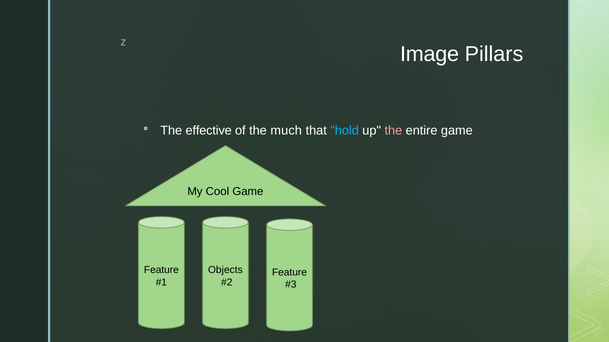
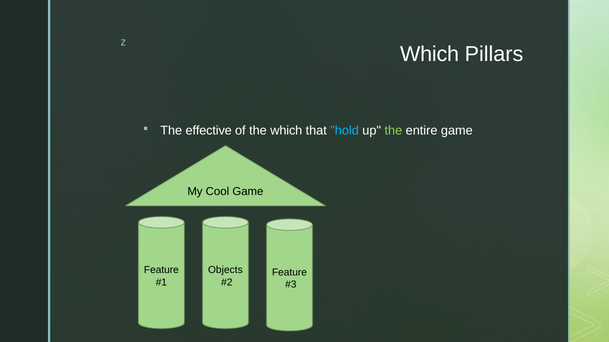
Image: Image -> Which (430, 54)
the much: much -> which (286, 131)
the colour: pink -> light green (393, 131)
